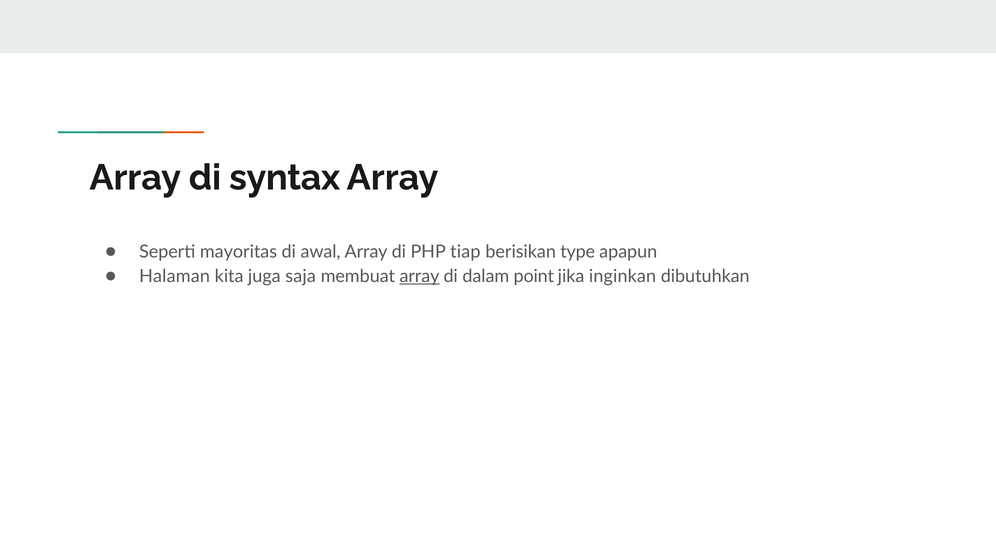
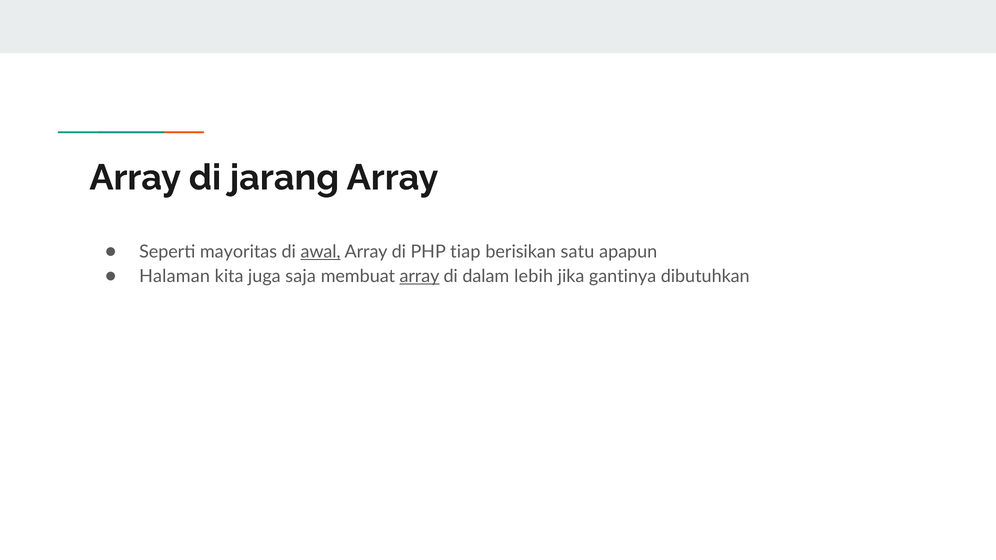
syntax: syntax -> jarang (284, 178)
awal underline: none -> present (321, 252)
type: type -> satu (577, 252)
point: point -> lebih (534, 277)
inginkan: inginkan -> gantinya (623, 277)
